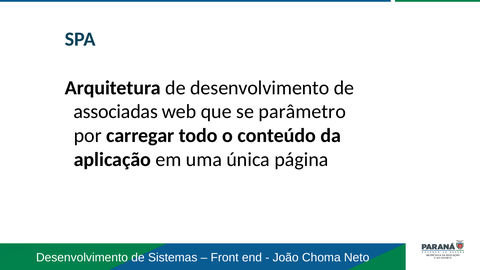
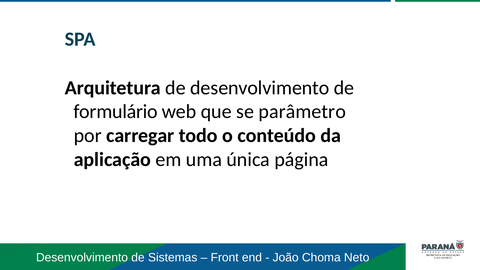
associadas: associadas -> formulário (116, 112)
